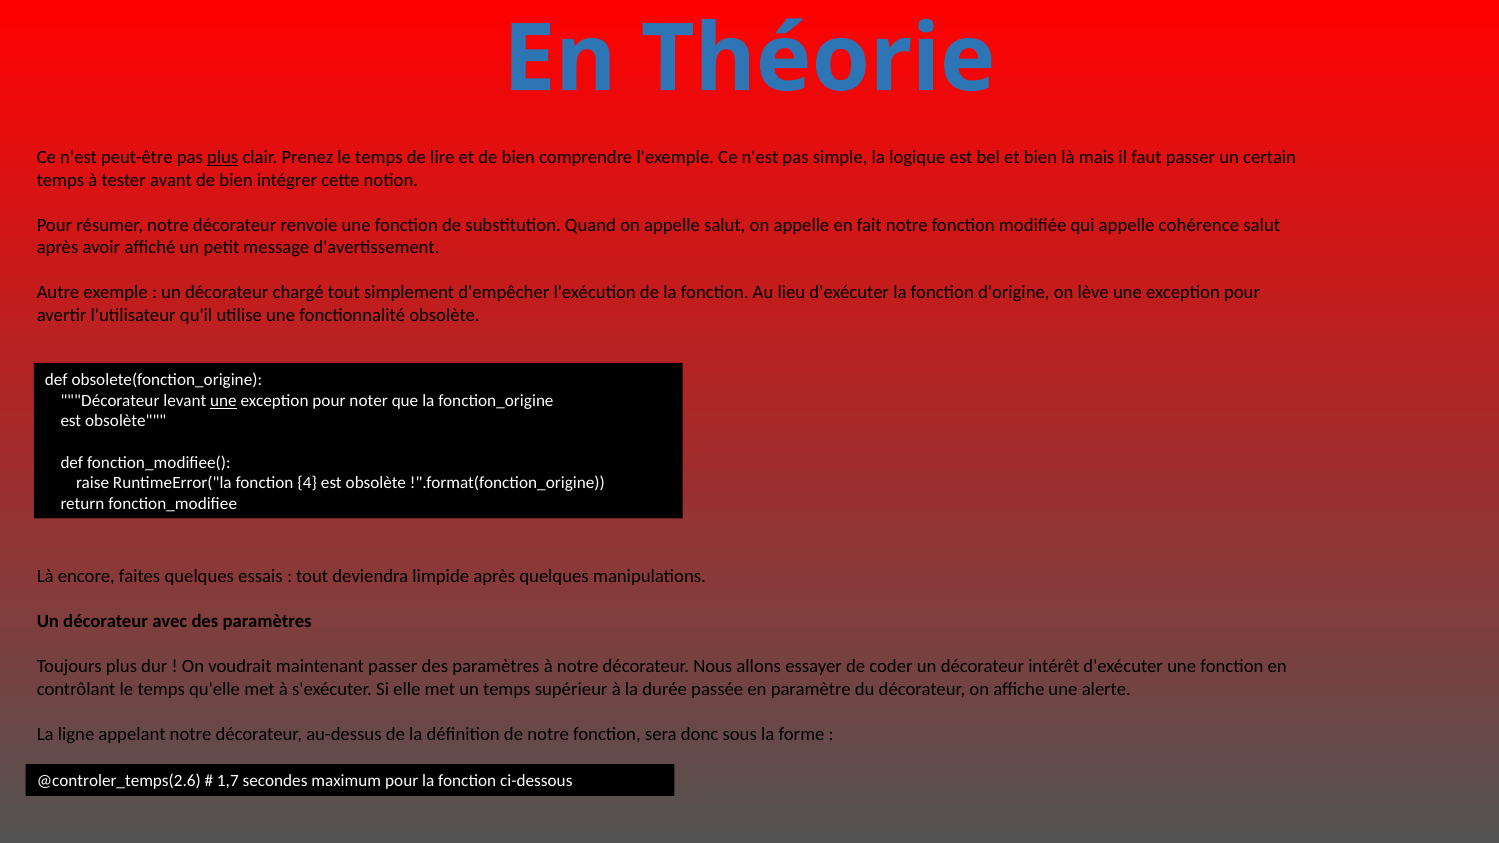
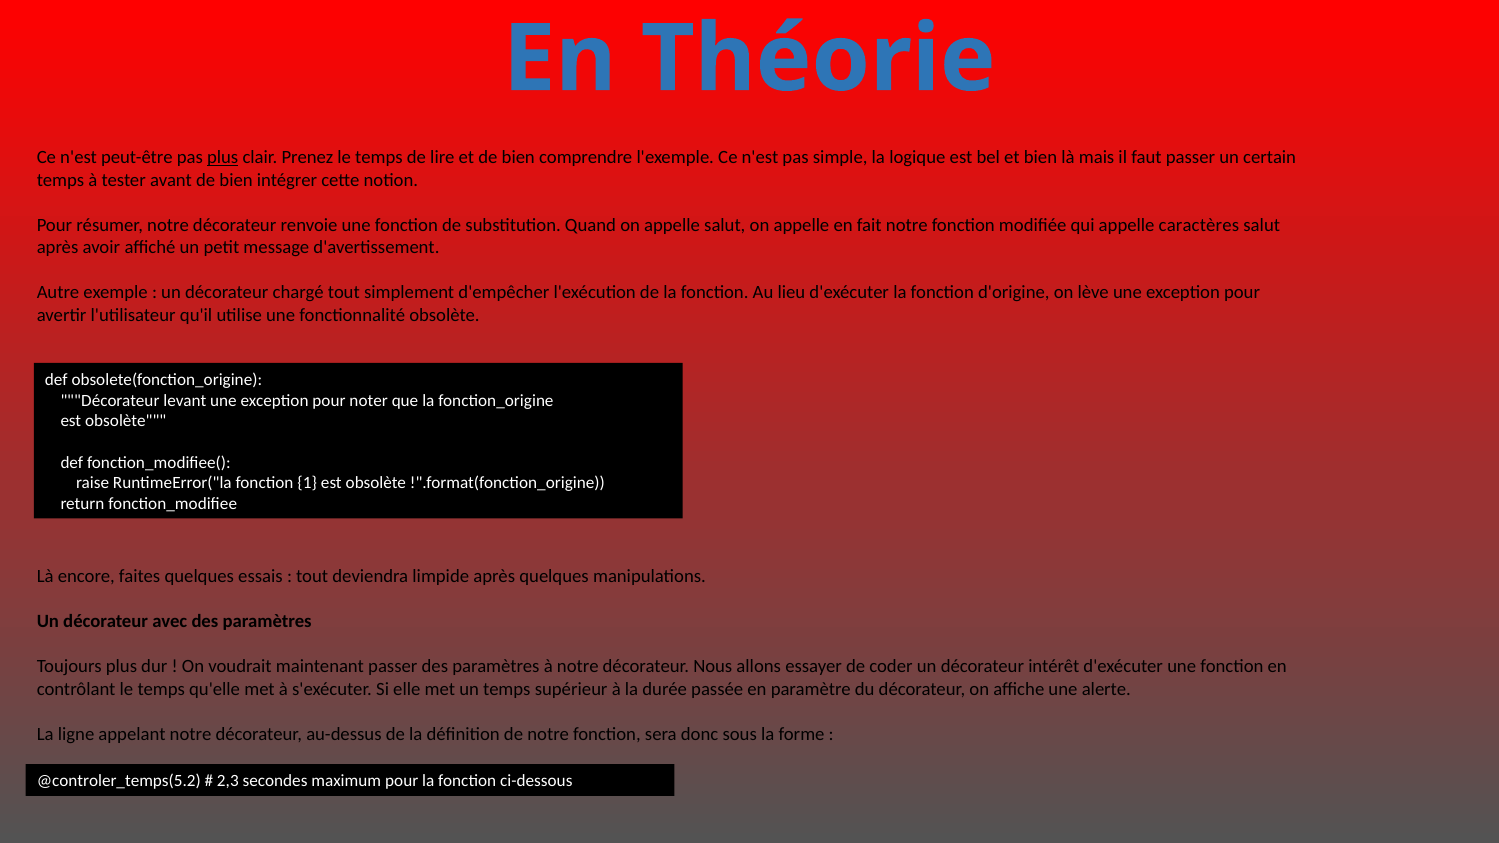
cohérence: cohérence -> caractères (1199, 225)
une underline: present -> none (223, 401)
4: 4 -> 1 (307, 483)
@controler_temps(2.6: @controler_temps(2.6 -> @controler_temps(5.2 (119, 781)
1,7: 1,7 -> 2,3 (228, 781)
